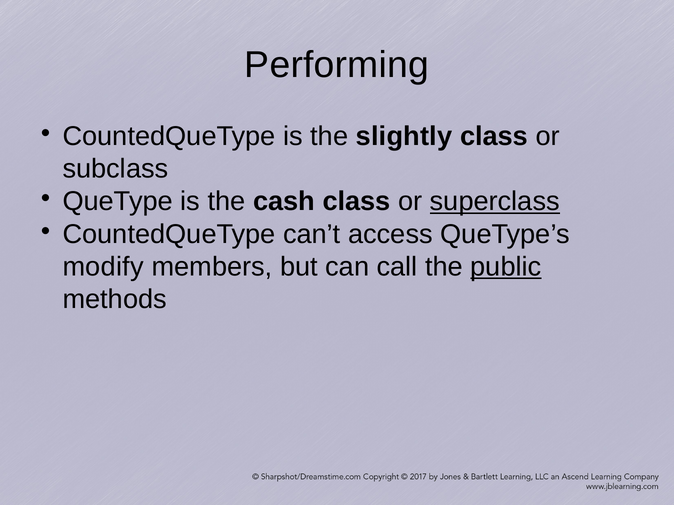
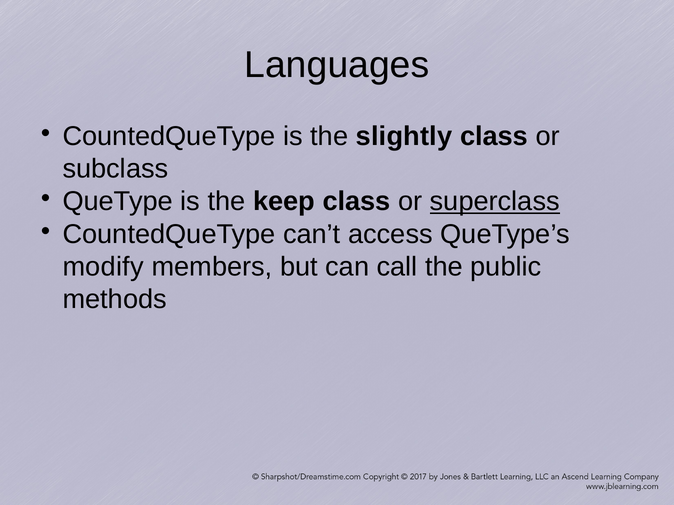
Performing: Performing -> Languages (337, 65)
cash: cash -> keep (284, 202)
public underline: present -> none (506, 267)
